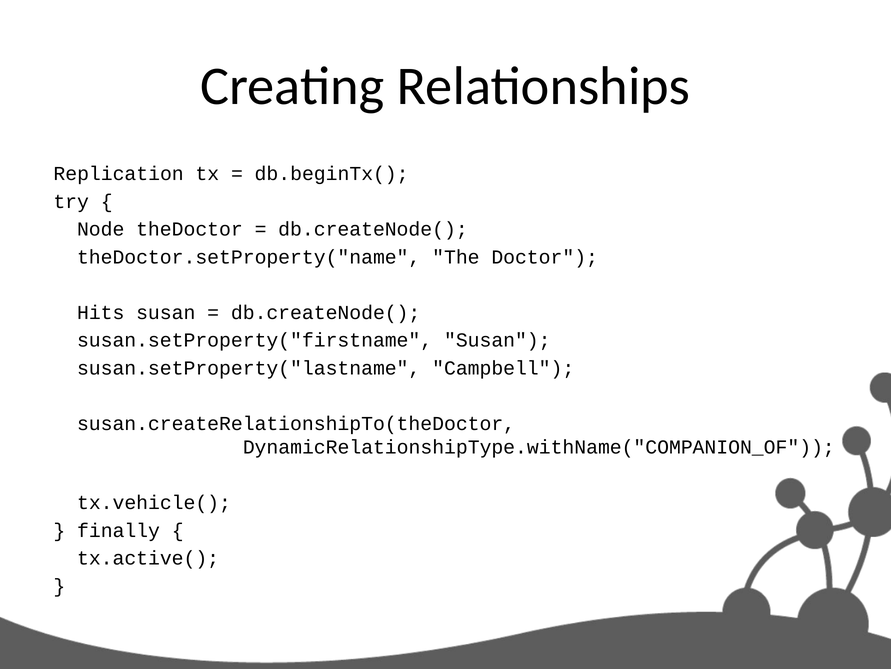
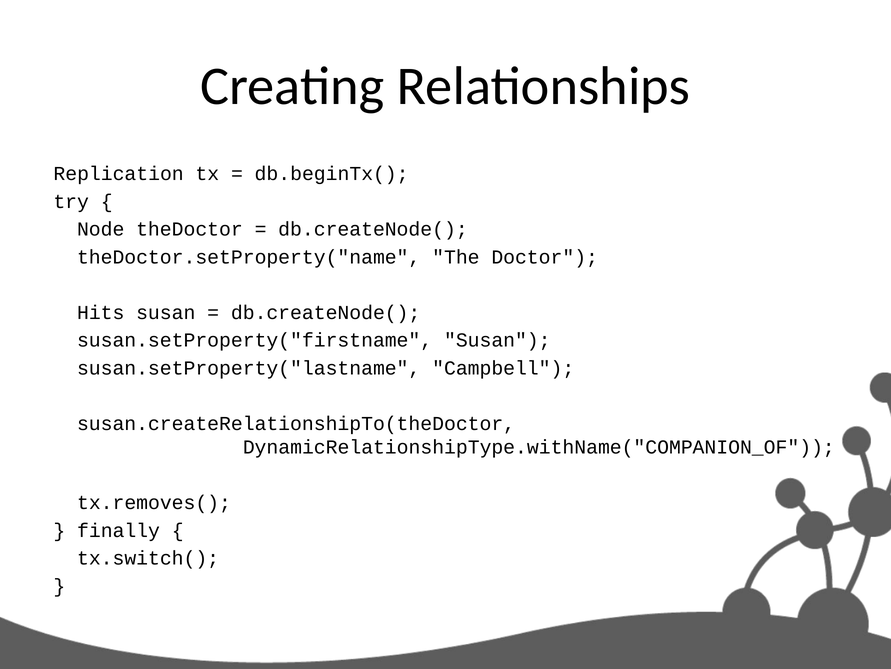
tx.vehicle(: tx.vehicle( -> tx.removes( (154, 502)
tx.active(: tx.active( -> tx.switch( (148, 558)
